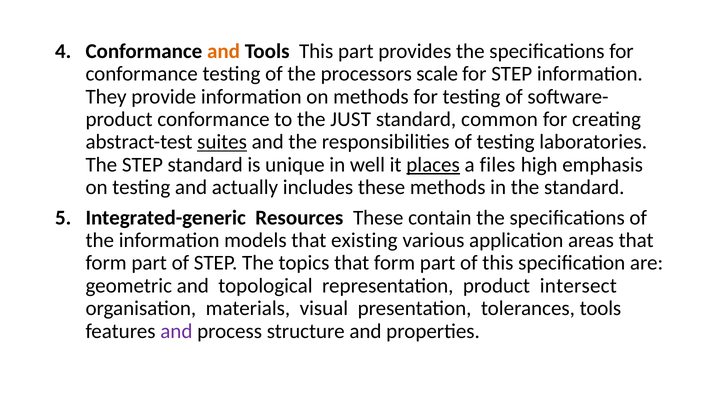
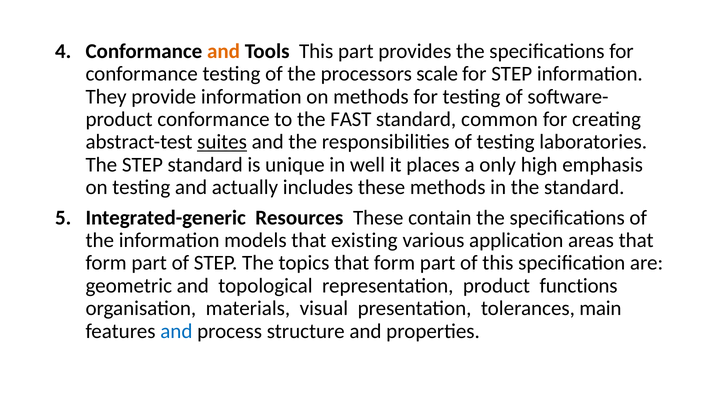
JUST: JUST -> FAST (351, 119)
places underline: present -> none (433, 165)
files: files -> only (498, 165)
intersect: intersect -> functions (579, 286)
tolerances tools: tools -> main (600, 308)
and colour: purple -> blue (176, 331)
